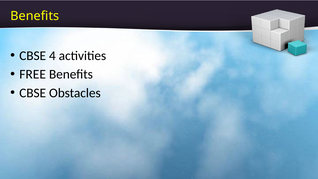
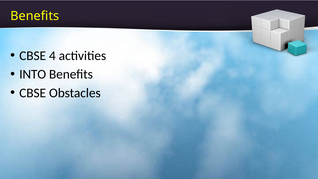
FREE: FREE -> INTO (33, 74)
